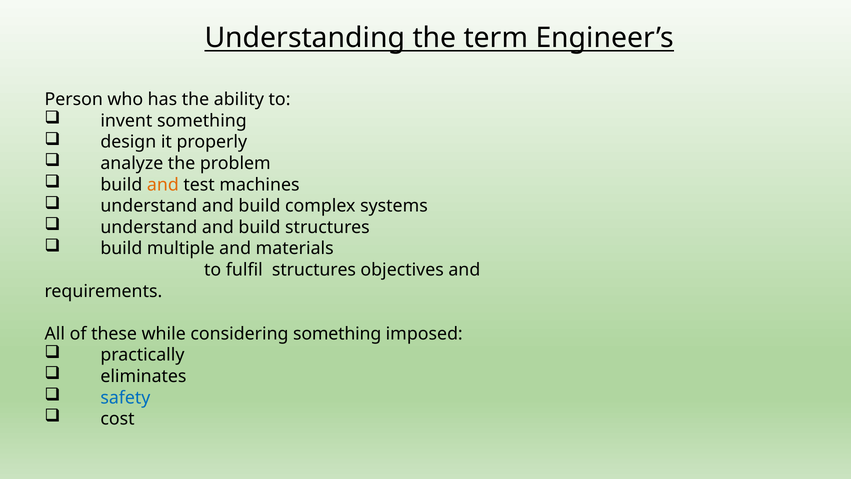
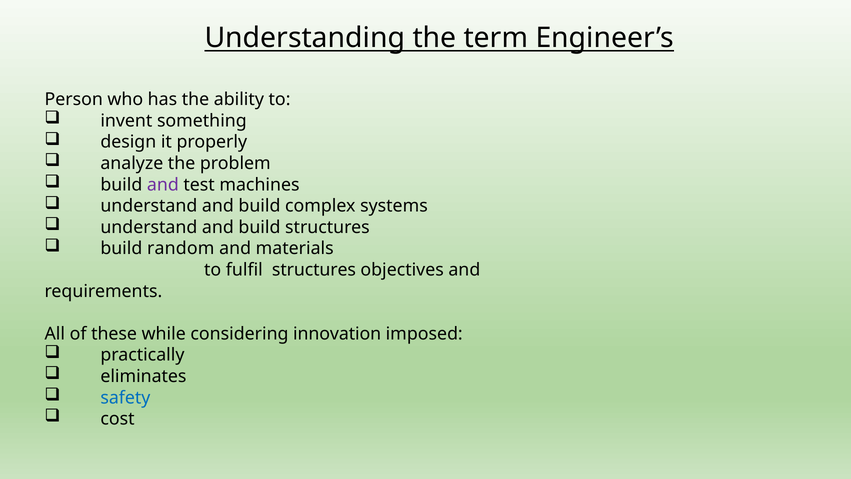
and colour: orange -> purple (163, 185)
multiple: multiple -> random (181, 248)
considering something: something -> innovation (337, 334)
